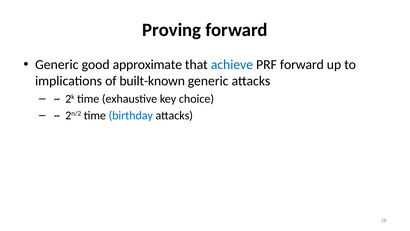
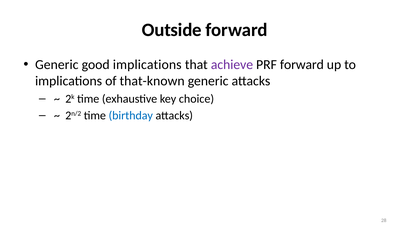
Proving: Proving -> Outside (172, 30)
good approximate: approximate -> implications (147, 65)
achieve colour: blue -> purple (232, 65)
built-known: built-known -> that-known (152, 81)
